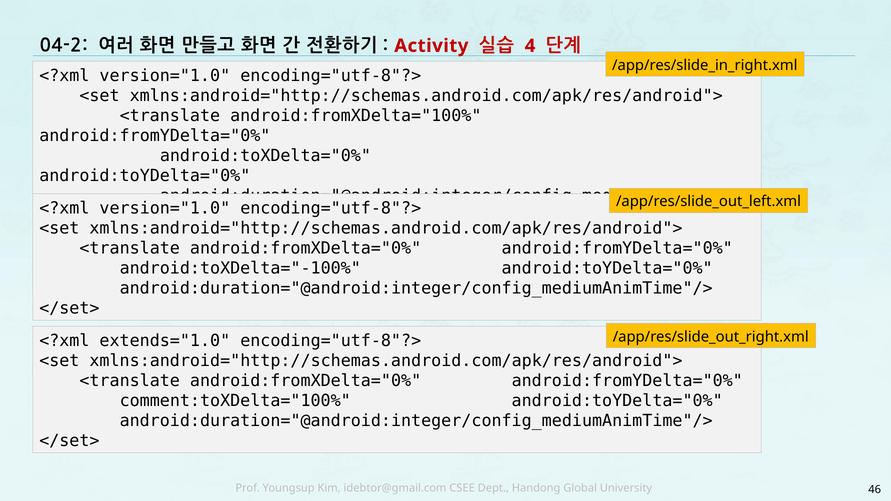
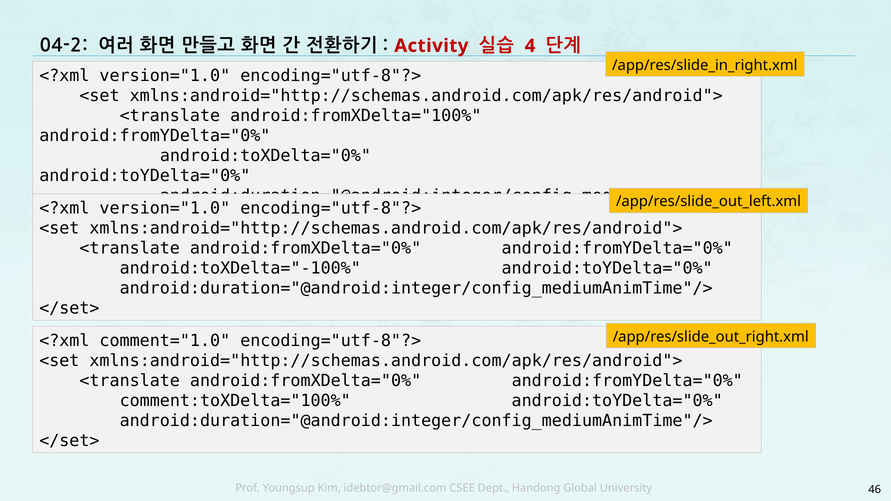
extends="1.0: extends="1.0 -> comment="1.0 (165, 341)
